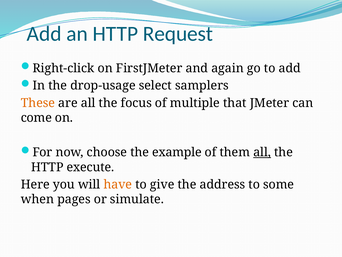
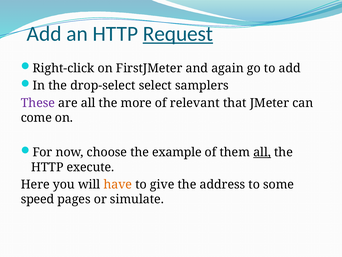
Request underline: none -> present (178, 34)
drop-usage: drop-usage -> drop-select (103, 85)
These colour: orange -> purple (38, 103)
focus: focus -> more (136, 103)
multiple: multiple -> relevant (195, 103)
when: when -> speed (38, 199)
